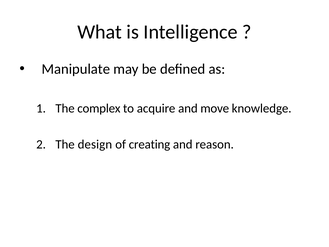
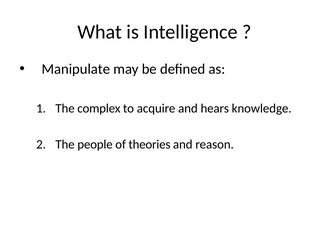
move: move -> hears (215, 108)
design: design -> people (95, 144)
creating: creating -> theories (149, 144)
